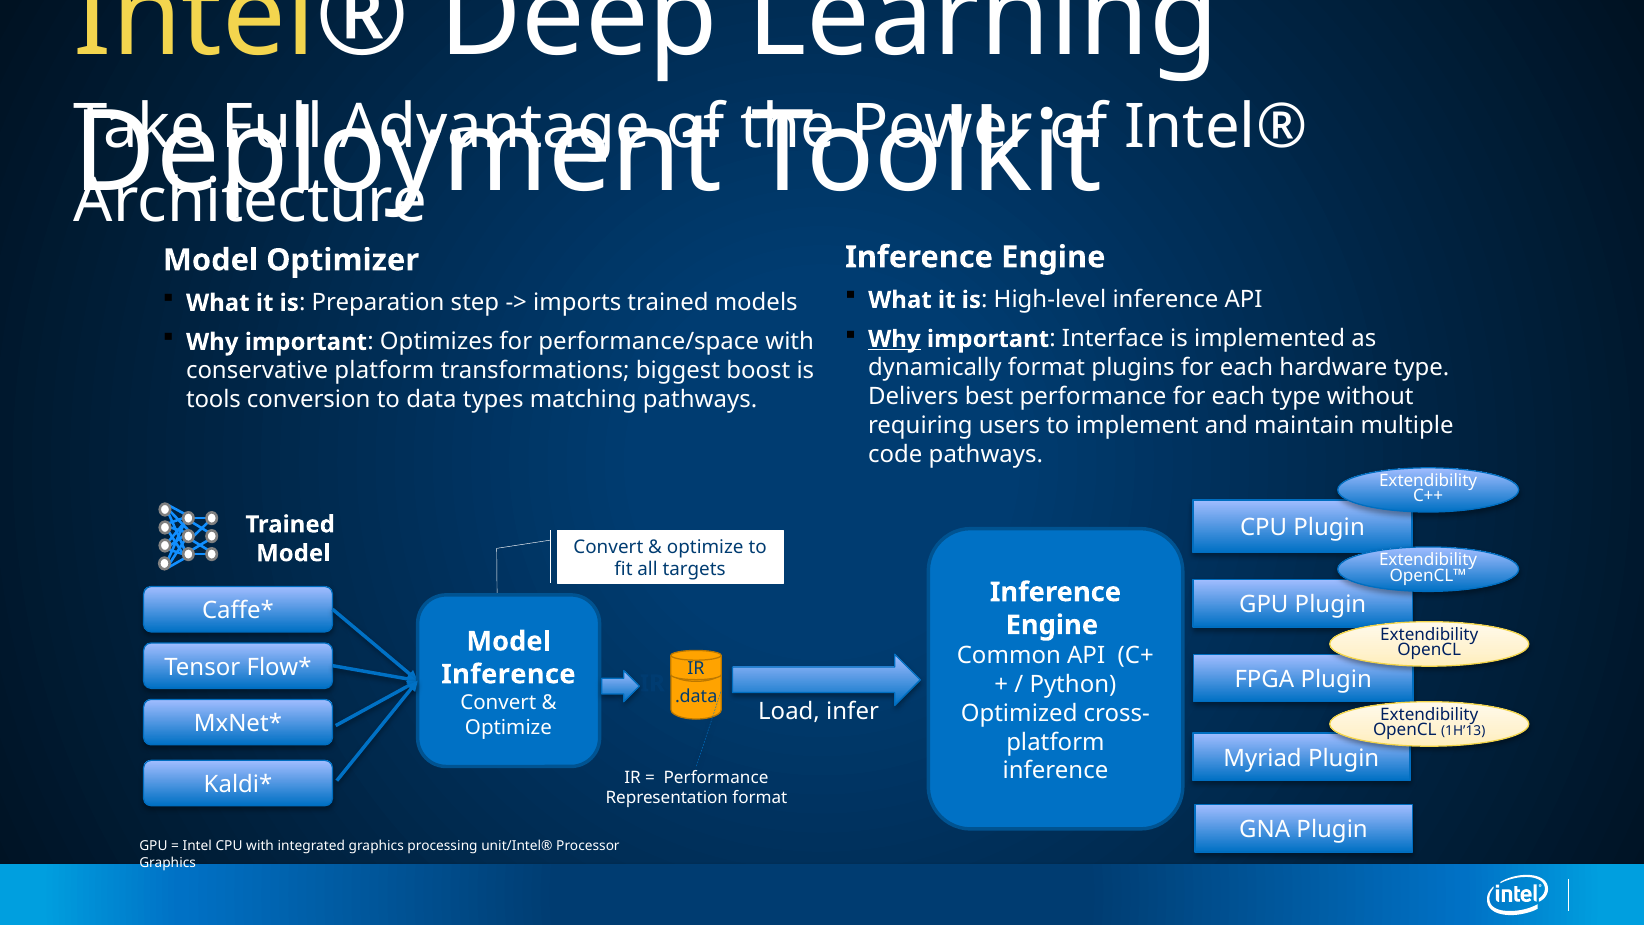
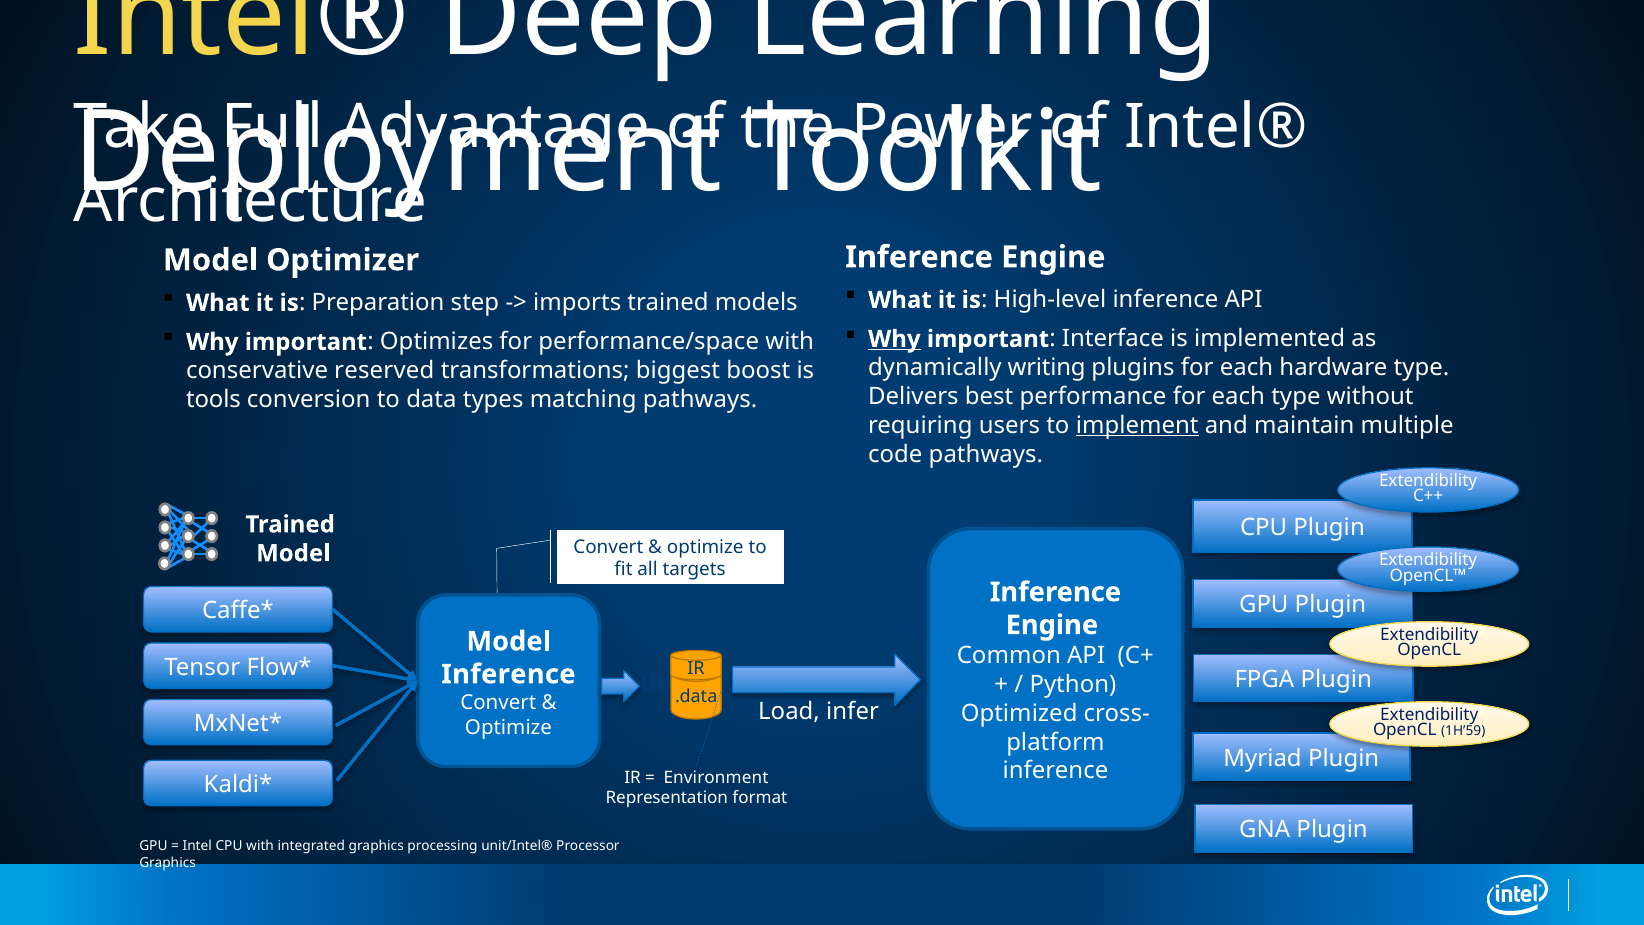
dynamically format: format -> writing (1047, 368)
conservative platform: platform -> reserved (384, 371)
implement underline: none -> present (1137, 425)
1H’13: 1H’13 -> 1H’59 (1463, 731)
Performance: Performance -> Environment (716, 777)
